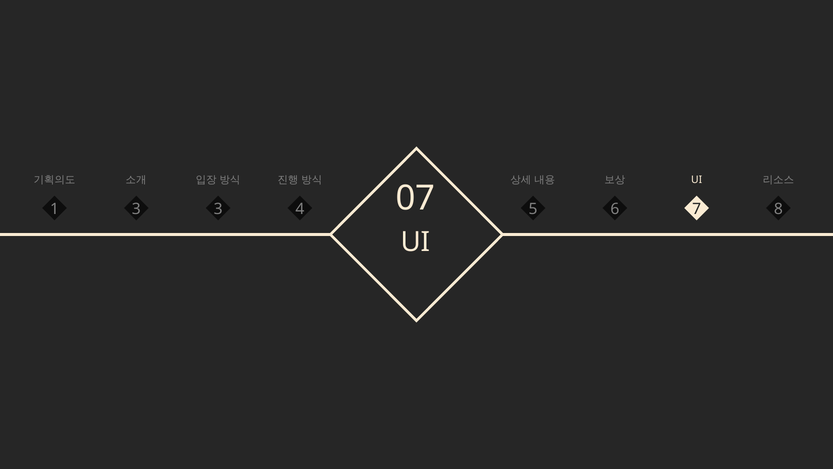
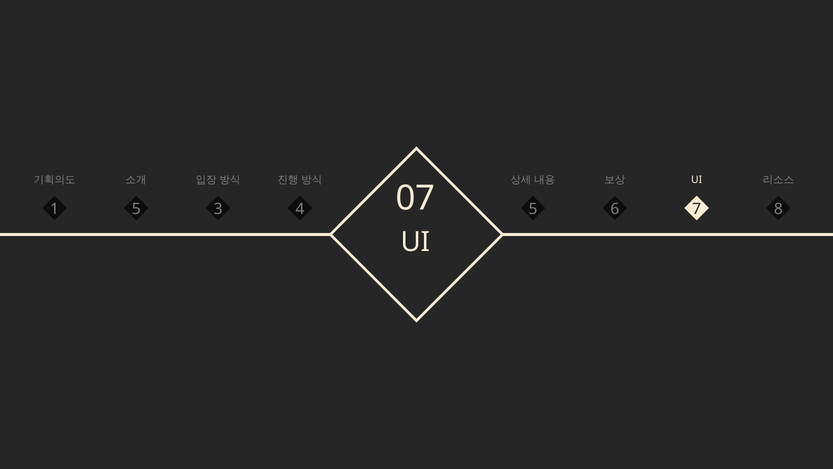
1 3: 3 -> 5 (136, 209)
